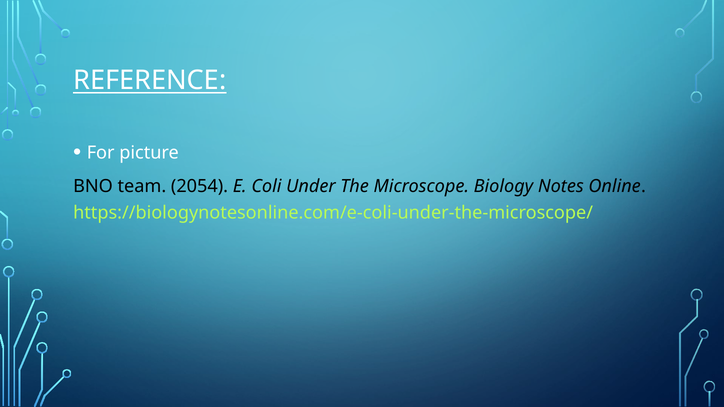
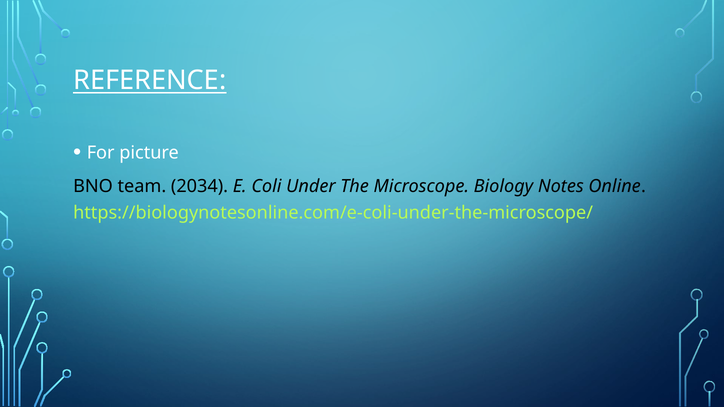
2054: 2054 -> 2034 (199, 186)
